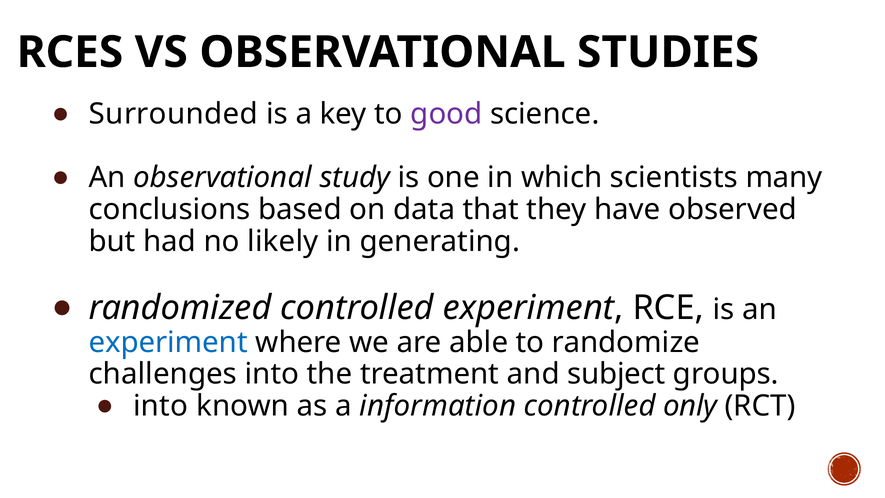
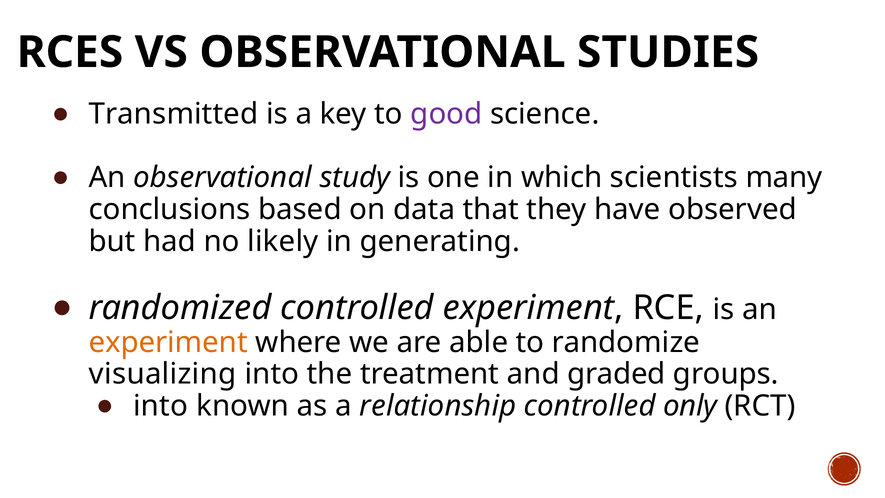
Surrounded: Surrounded -> Transmitted (173, 114)
experiment colour: blue -> orange (168, 342)
challenges: challenges -> visualizing (163, 374)
subject: subject -> graded (616, 374)
information: information -> relationship (438, 406)
